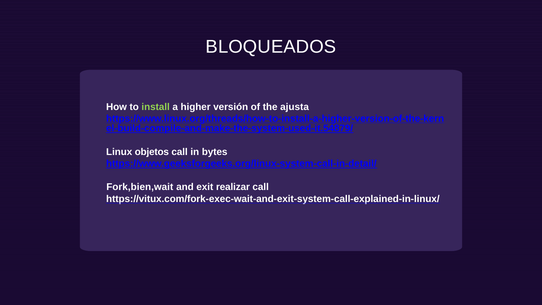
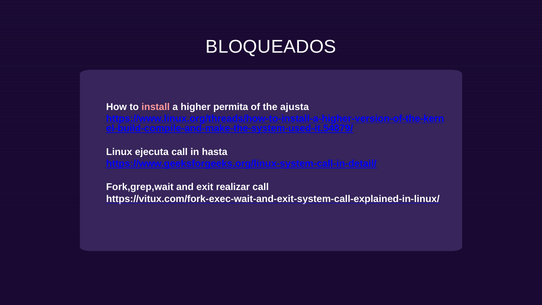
install colour: light green -> pink (156, 107)
versión: versión -> permita (231, 107)
objetos: objetos -> ejecuta (152, 152)
bytes: bytes -> hasta (215, 152)
Fork,bien,wait: Fork,bien,wait -> Fork,grep,wait (140, 187)
